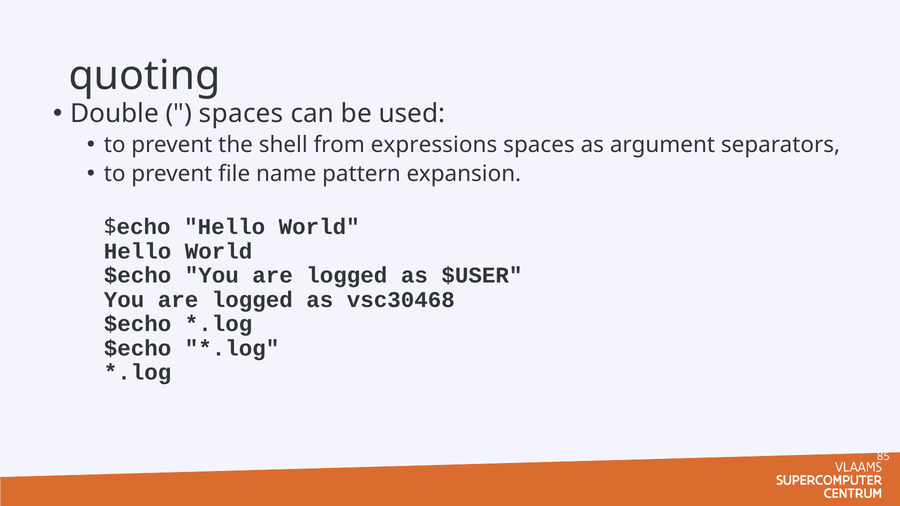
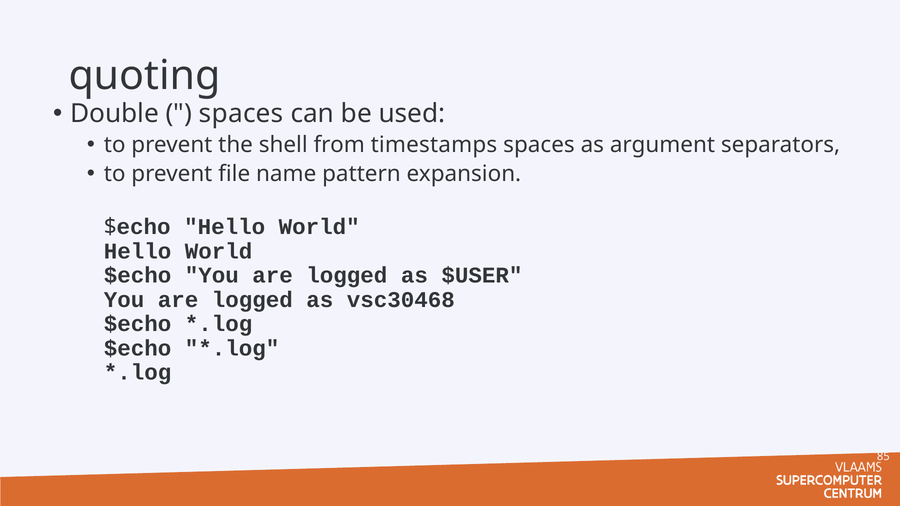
expressions: expressions -> timestamps (434, 145)
